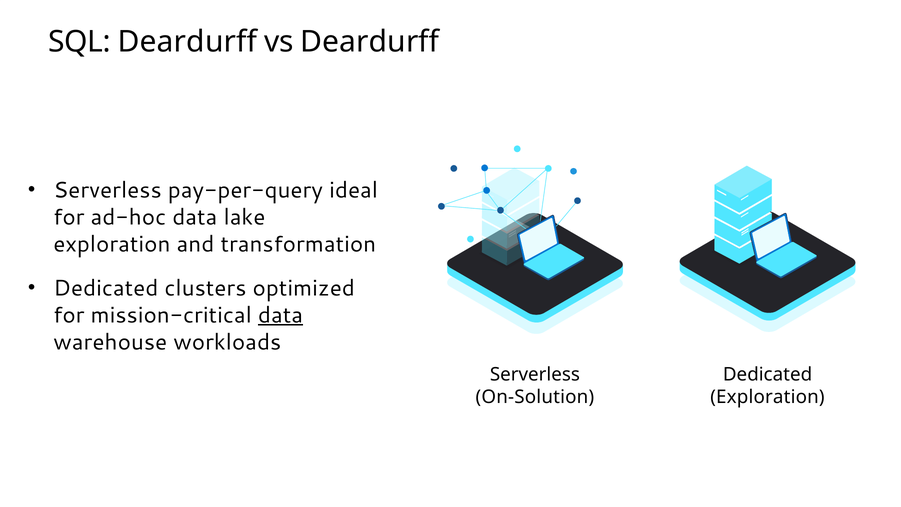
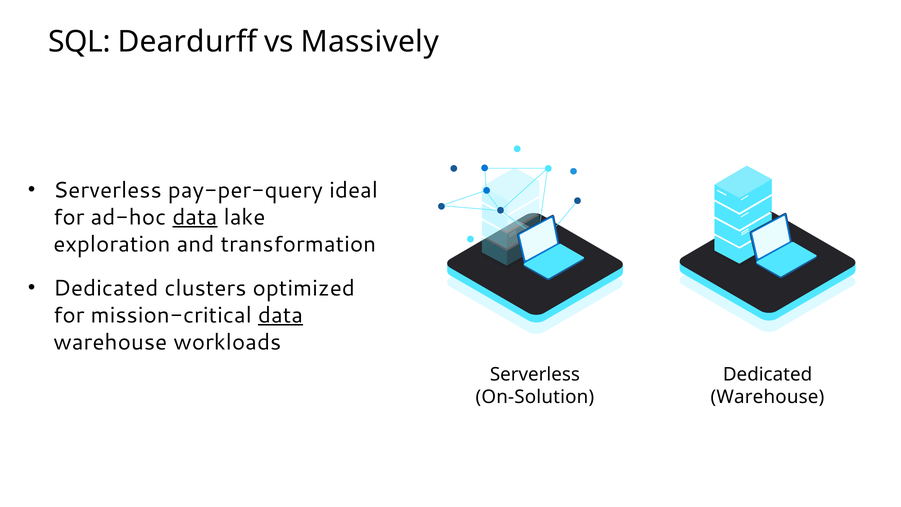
vs Deardurff: Deardurff -> Massively (370, 42)
data underline: none -> present (195, 217)
Exploration: Exploration -> Warehouse (767, 397)
